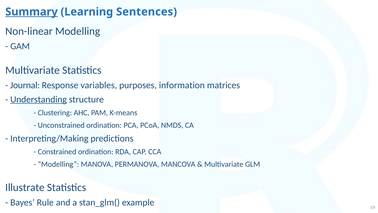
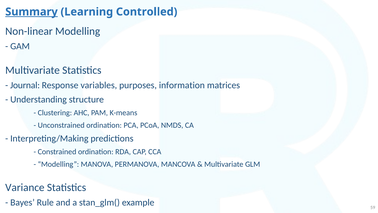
Sentences: Sentences -> Controlled (147, 12)
Understanding underline: present -> none (39, 99)
Illustrate: Illustrate -> Variance (25, 187)
